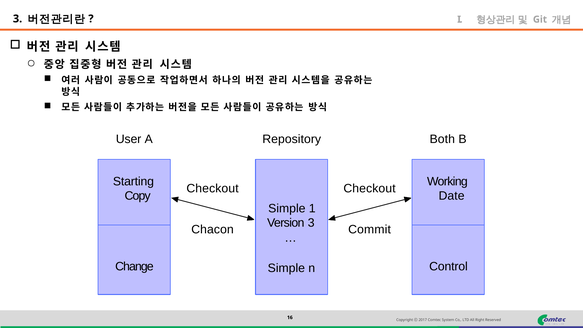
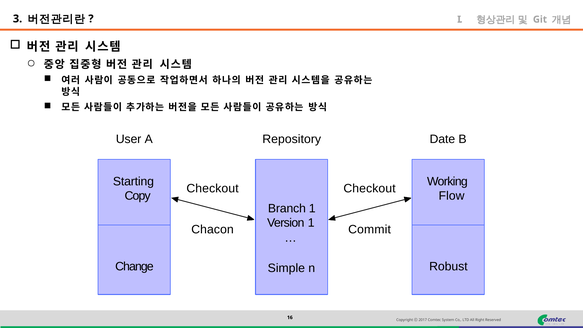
Both: Both -> Date (442, 139)
Date: Date -> Flow (452, 196)
Simple: Simple -> Branch (287, 208)
Version 3: 3 -> 1 (311, 223)
Control: Control -> Robust (448, 266)
